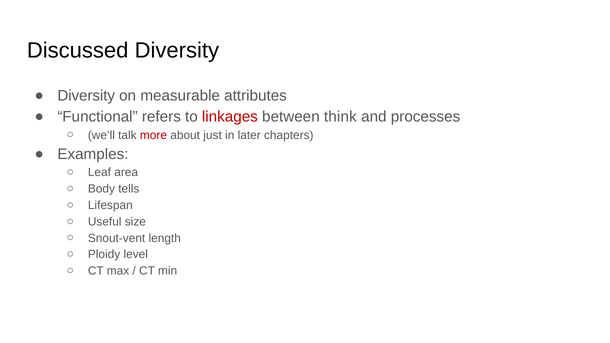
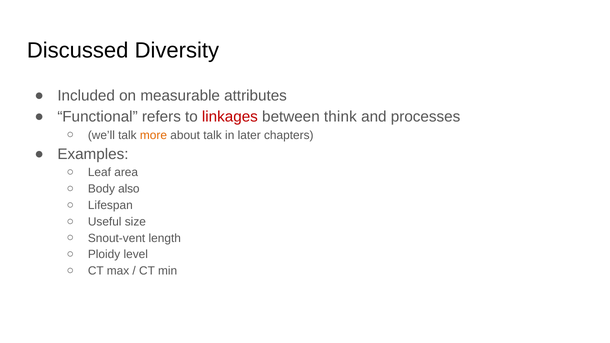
Diversity: Diversity -> Included (86, 96)
more colour: red -> orange (154, 135)
about just: just -> talk (213, 135)
tells: tells -> also (129, 189)
